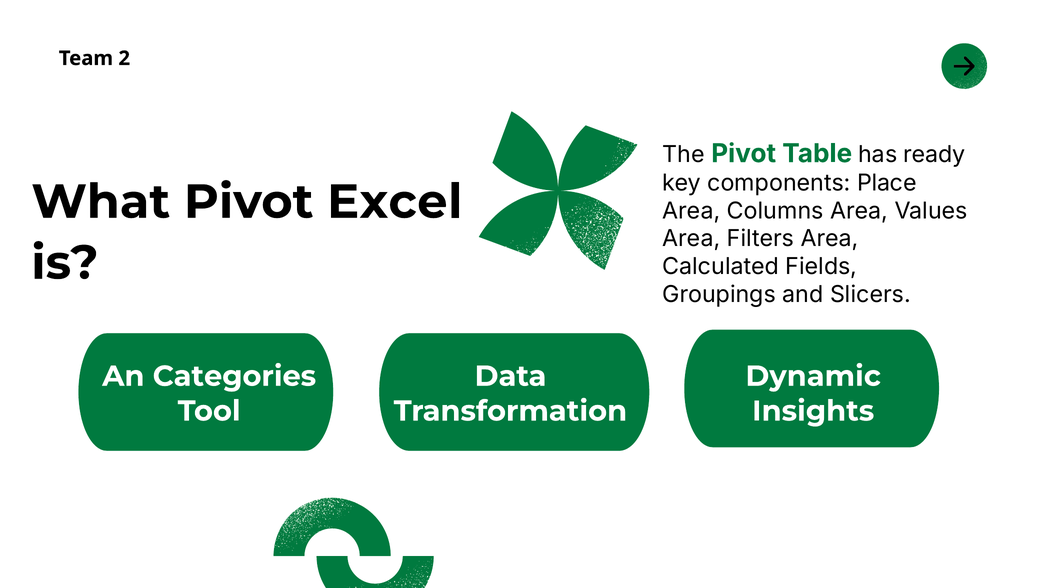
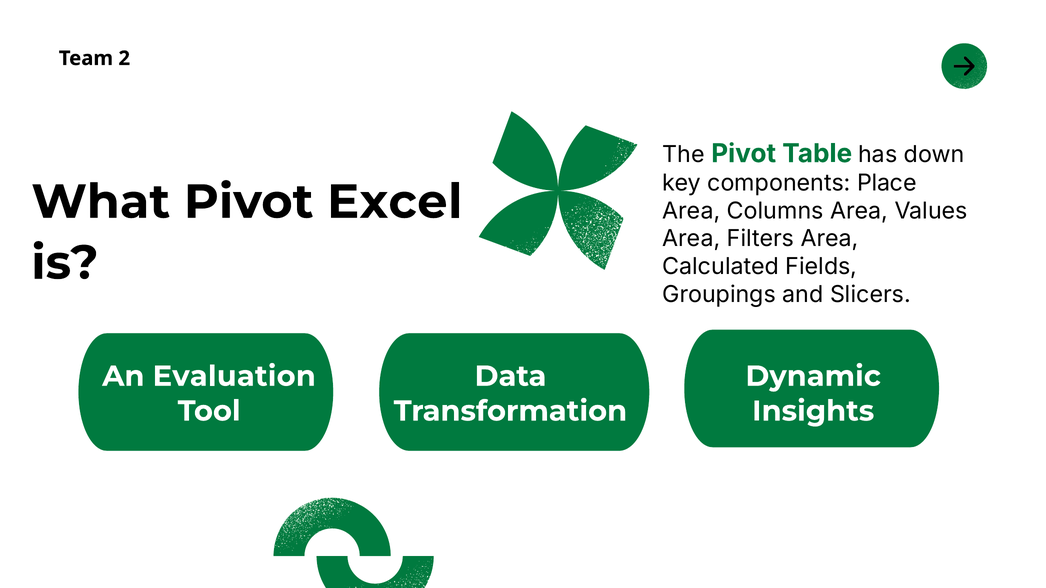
ready: ready -> down (934, 155)
Categories: Categories -> Evaluation (234, 376)
